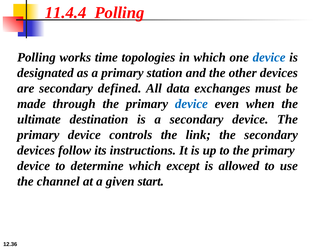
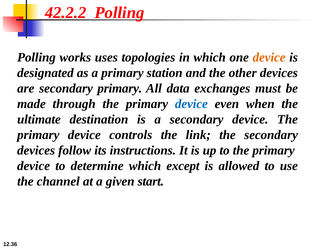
11.4.4: 11.4.4 -> 42.2.2 (66, 13)
time: time -> uses (106, 57)
device colour: blue -> orange (269, 57)
secondary defined: defined -> primary (120, 88)
